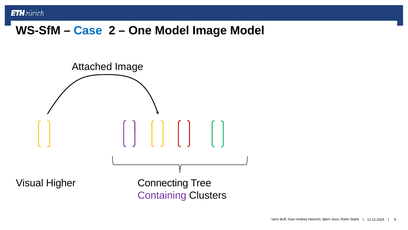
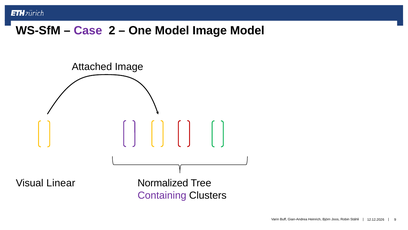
Case colour: blue -> purple (88, 31)
Higher: Higher -> Linear (61, 183)
Connecting: Connecting -> Normalized (163, 183)
